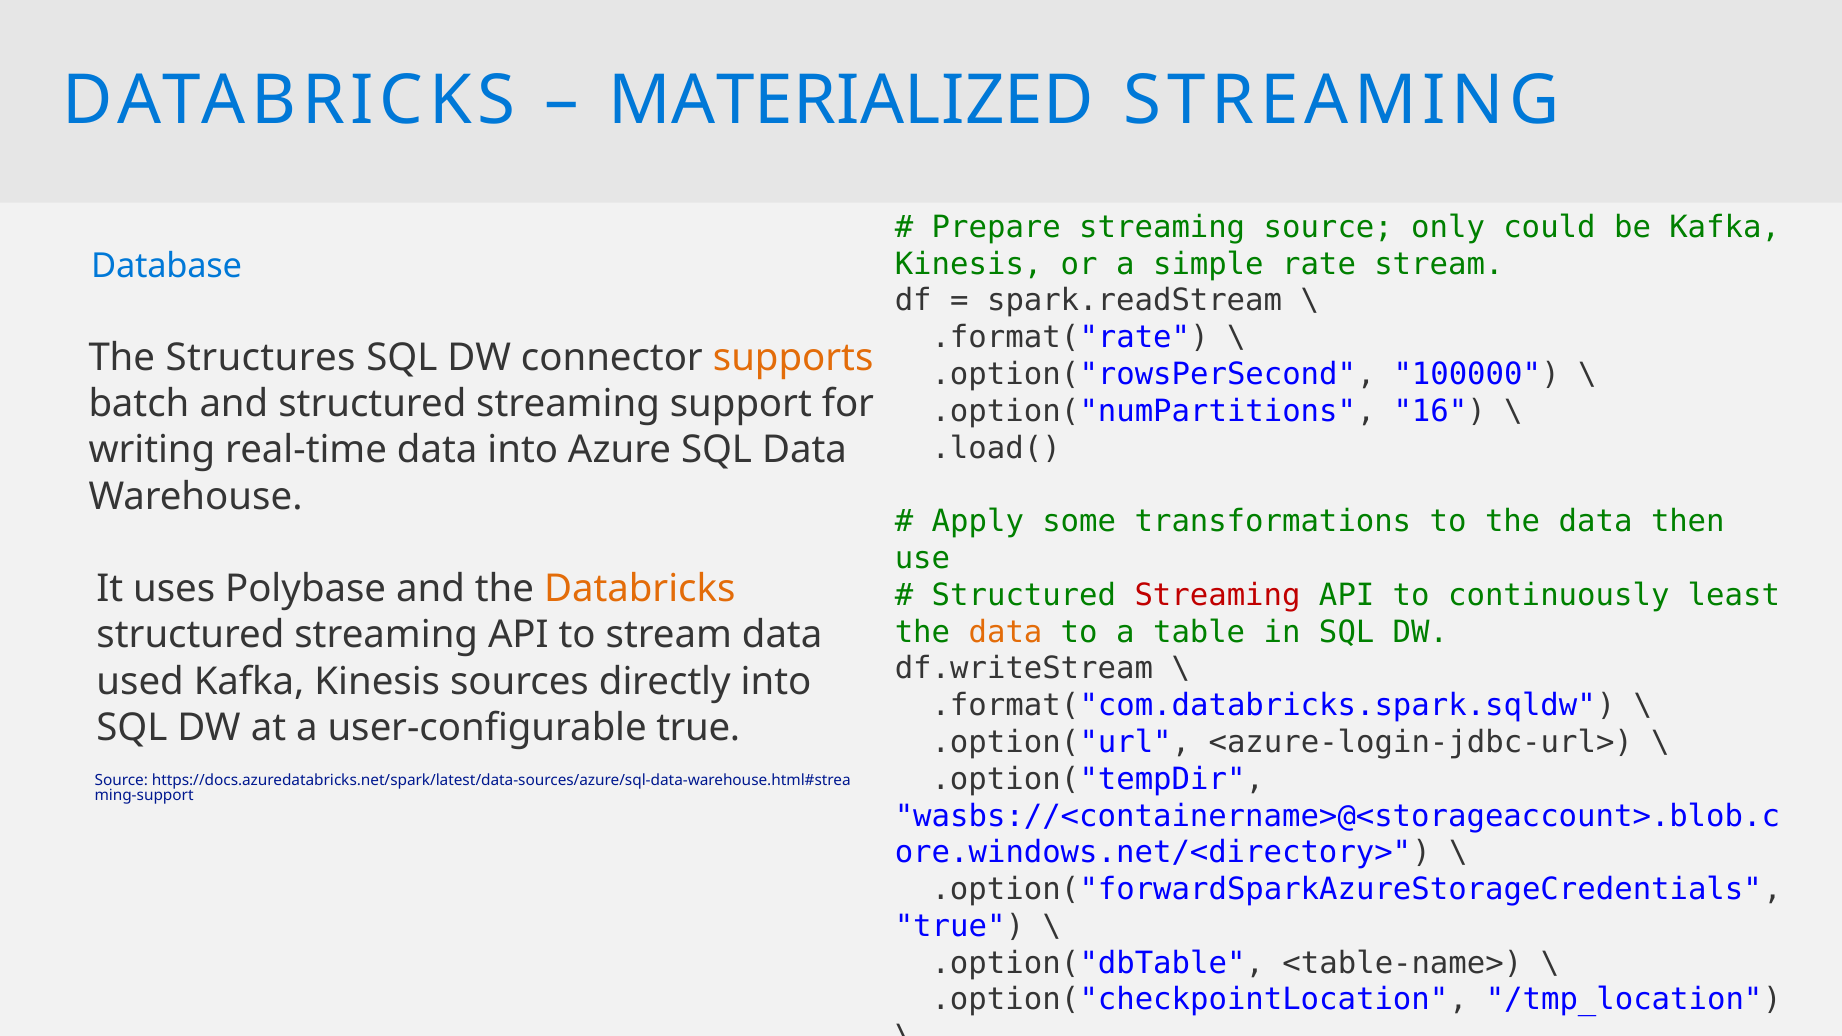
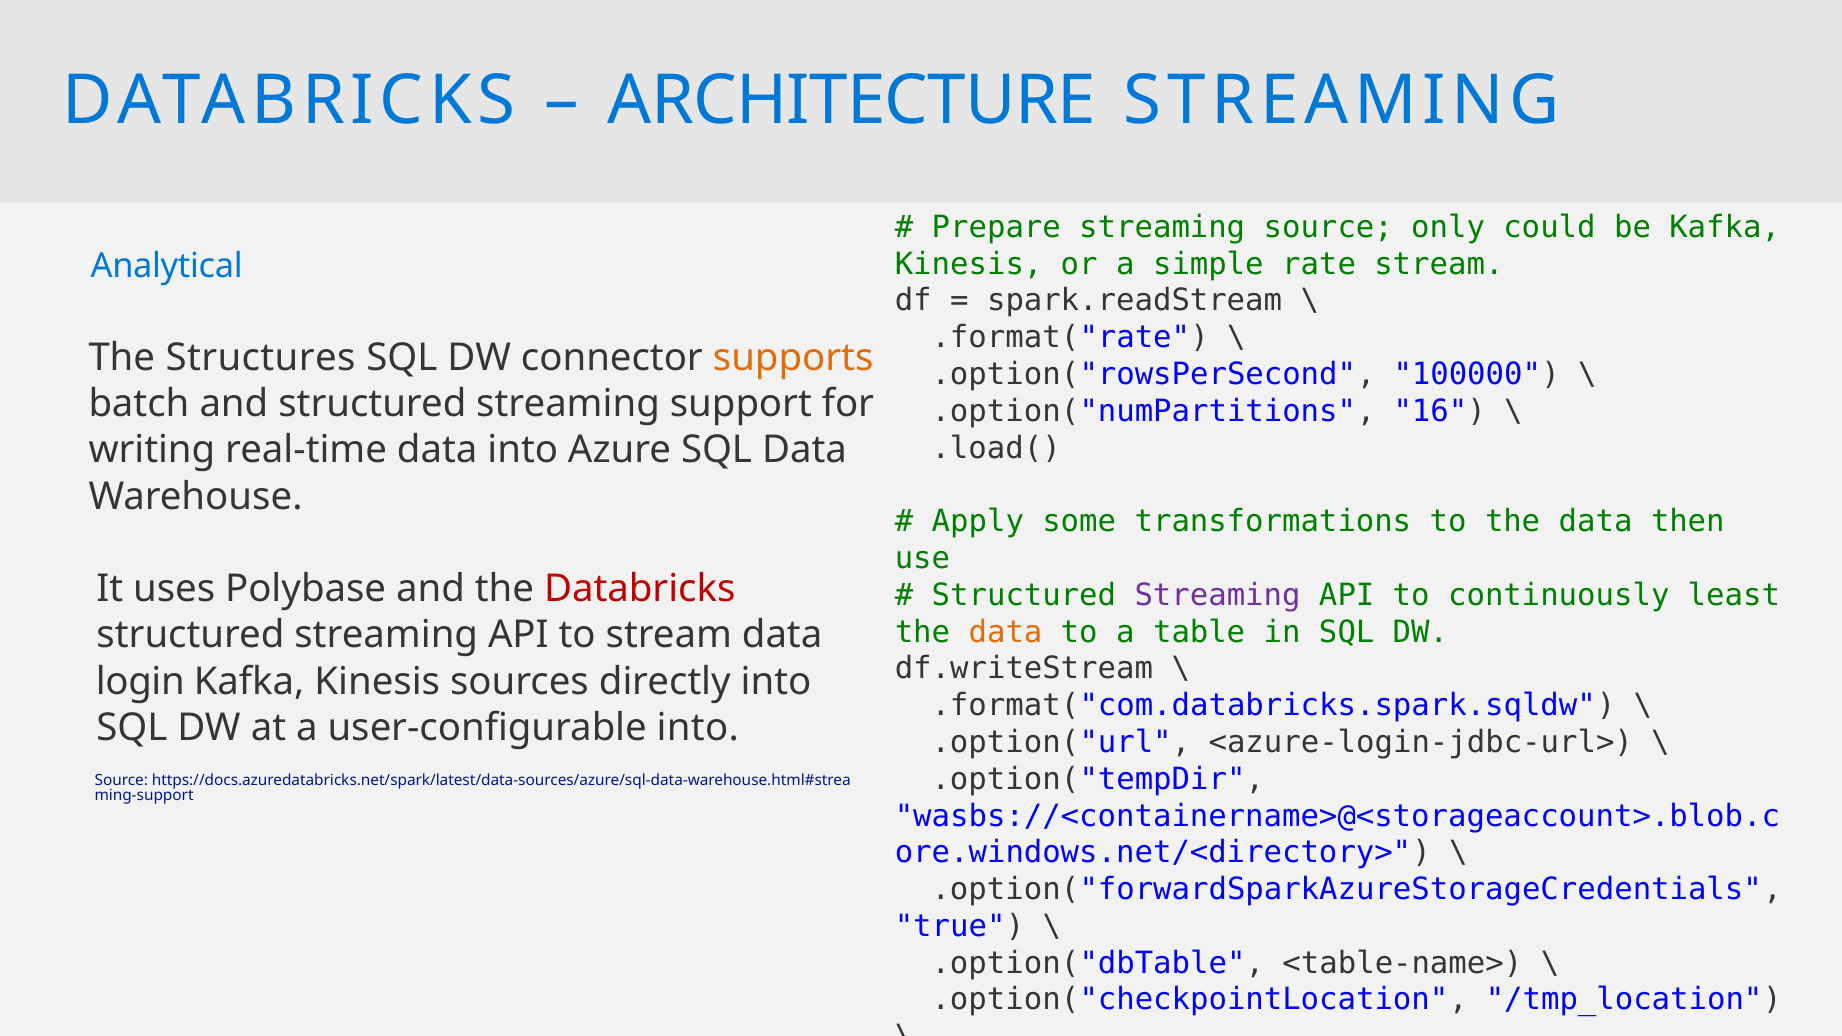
MATERIALIZED: MATERIALIZED -> ARCHITECTURE (852, 101)
Database: Database -> Analytical (167, 266)
Databricks colour: orange -> red (640, 589)
Streaming colour: red -> purple (1218, 595)
used: used -> login (140, 681)
user-configurable true: true -> into (698, 727)
